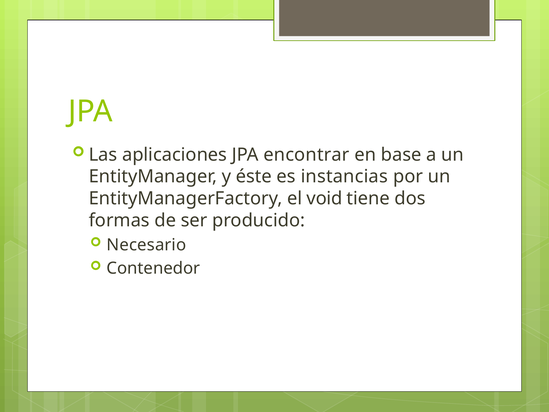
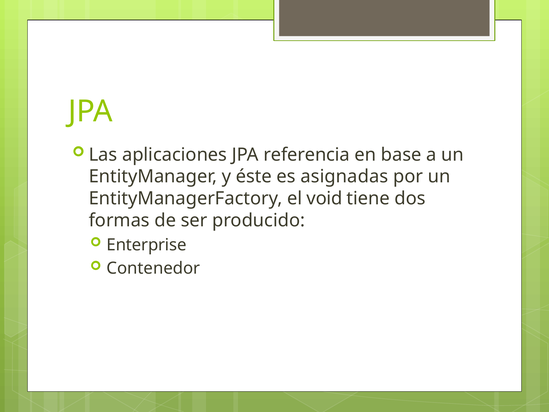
encontrar: encontrar -> referencia (307, 155)
instancias: instancias -> asignadas (344, 176)
Necesario: Necesario -> Enterprise (147, 245)
